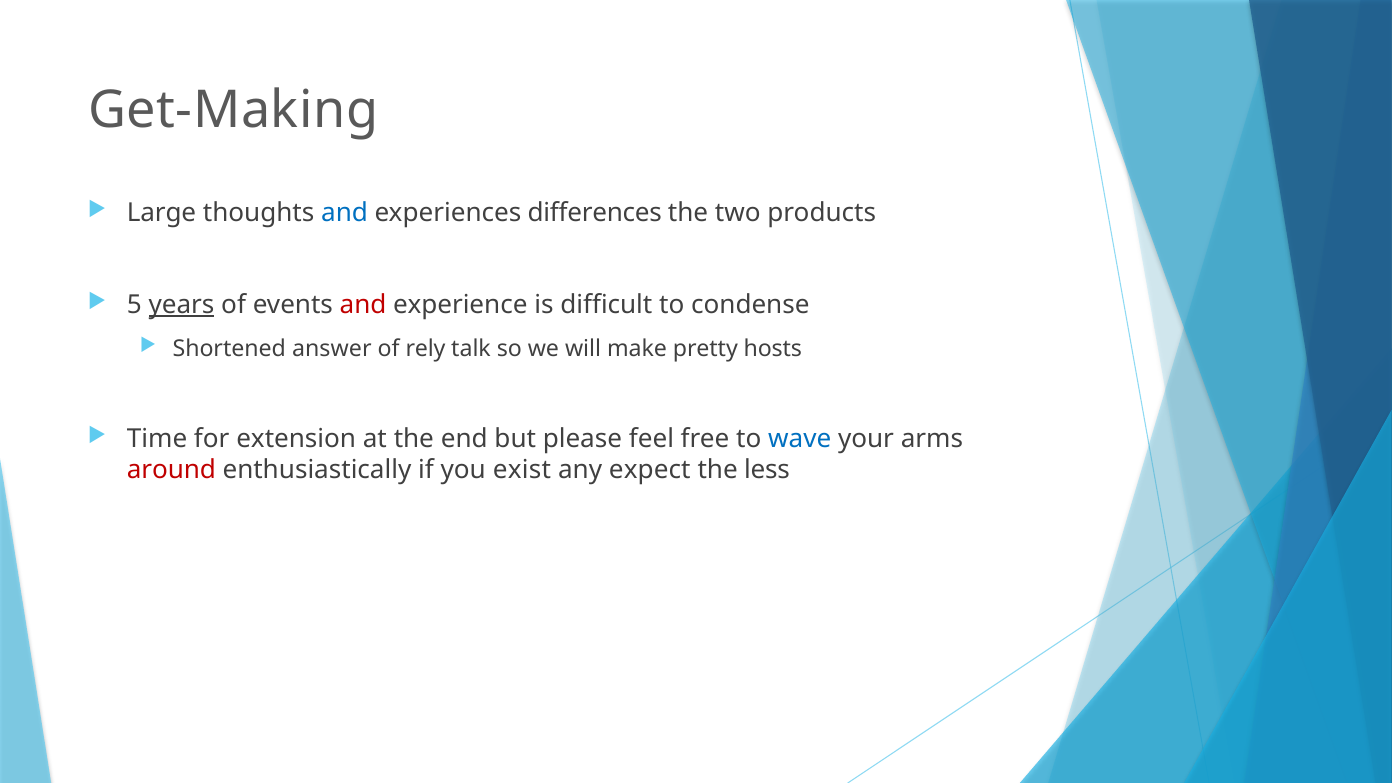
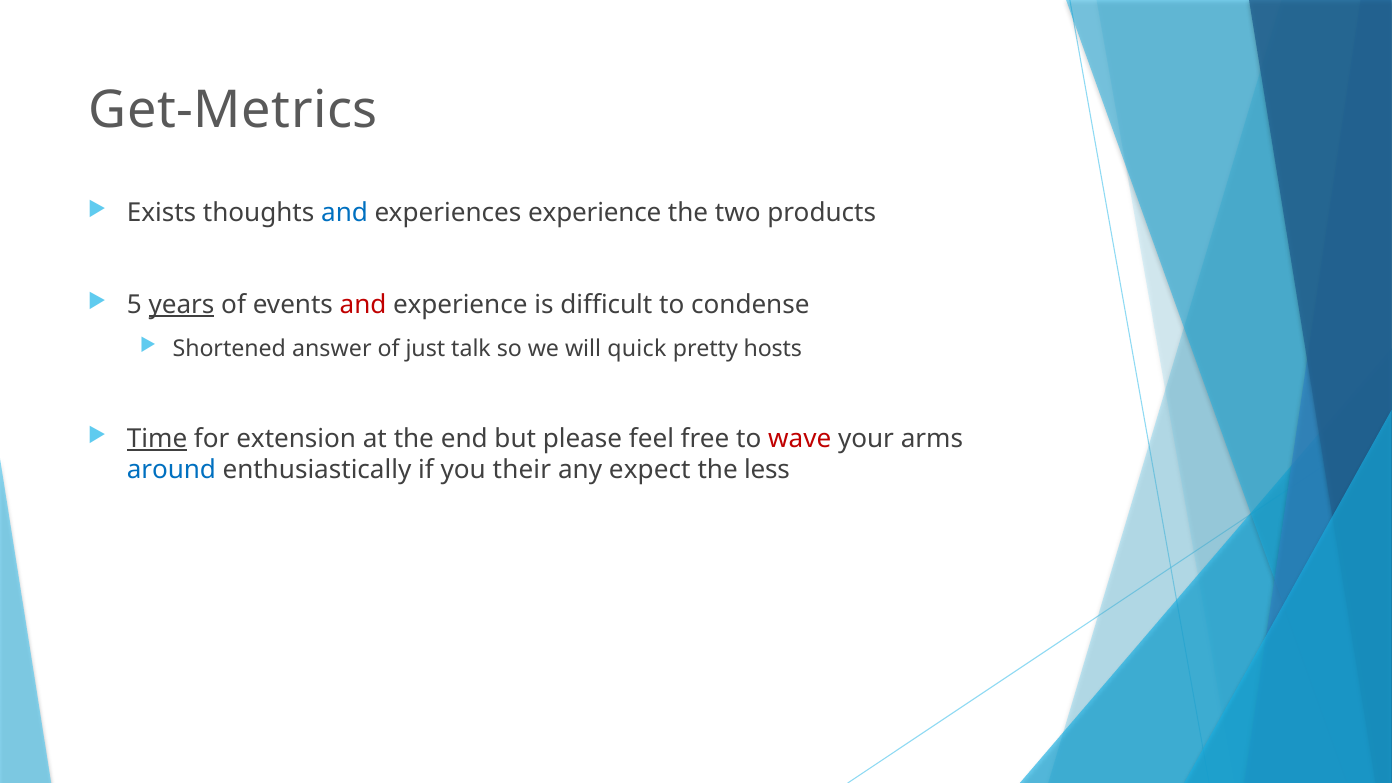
Get-Making: Get-Making -> Get-Metrics (233, 110)
Large: Large -> Exists (162, 213)
experiences differences: differences -> experience (595, 213)
rely: rely -> just (425, 349)
make: make -> quick (637, 349)
Time underline: none -> present (157, 439)
wave colour: blue -> red (800, 439)
around colour: red -> blue (171, 470)
exist: exist -> their (522, 470)
